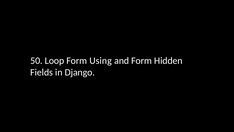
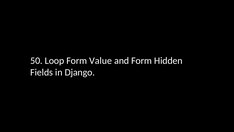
Using: Using -> Value (101, 61)
